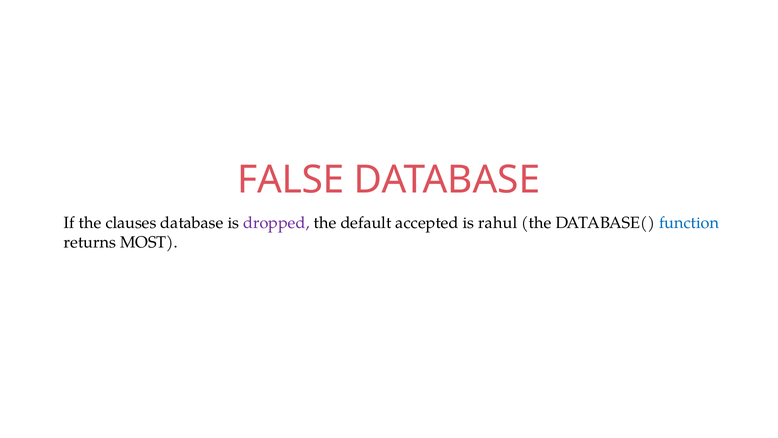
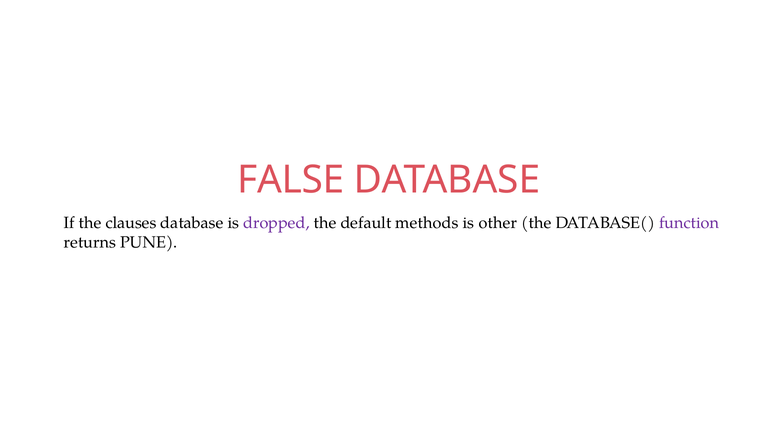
accepted: accepted -> methods (427, 223)
rahul: rahul -> other (498, 223)
function colour: blue -> purple (689, 223)
MOST: MOST -> PUNE (149, 242)
